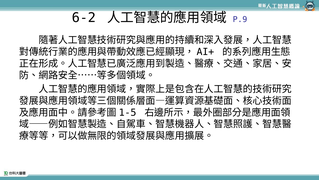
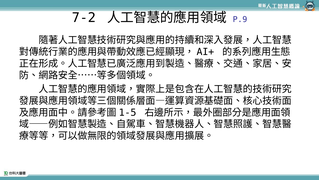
6-2: 6-2 -> 7-2 (84, 18)
